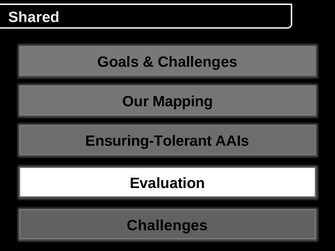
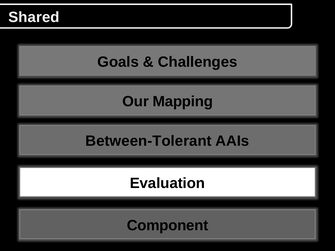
Ensuring-Tolerant: Ensuring-Tolerant -> Between-Tolerant (149, 141)
Challenges: Challenges -> Component (168, 226)
